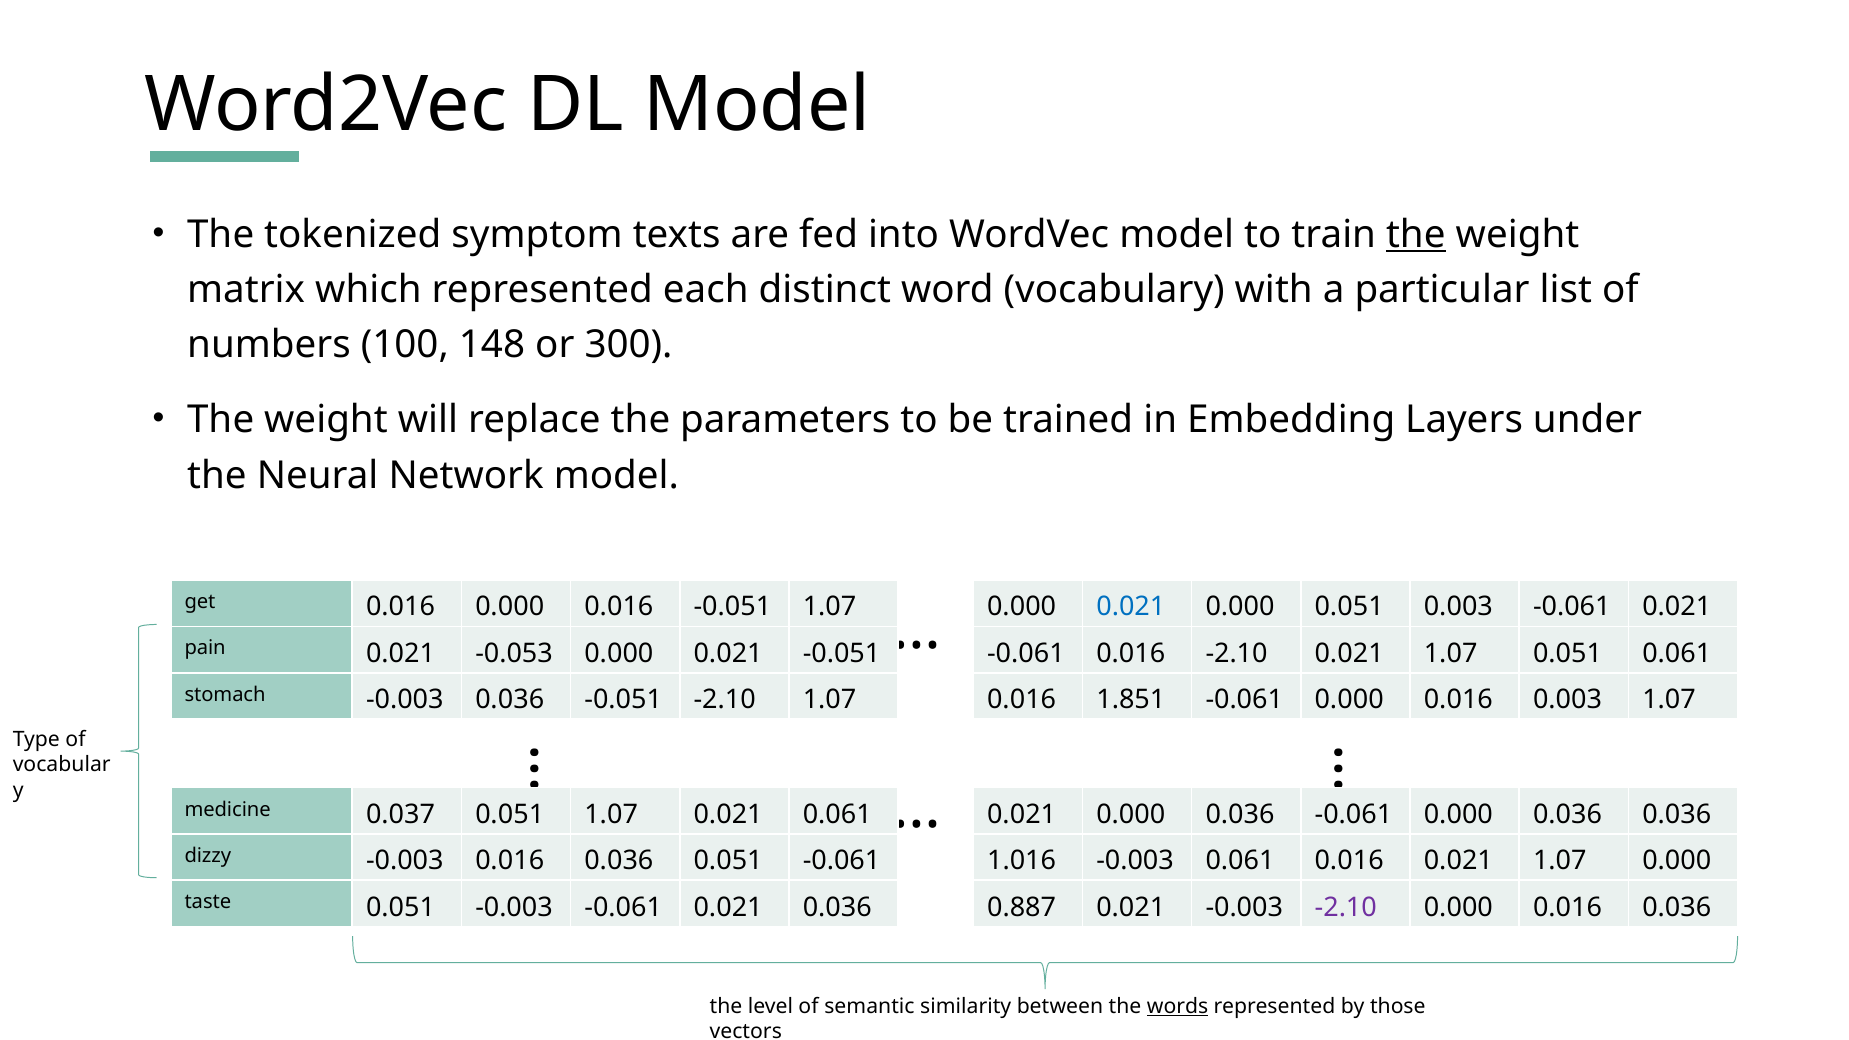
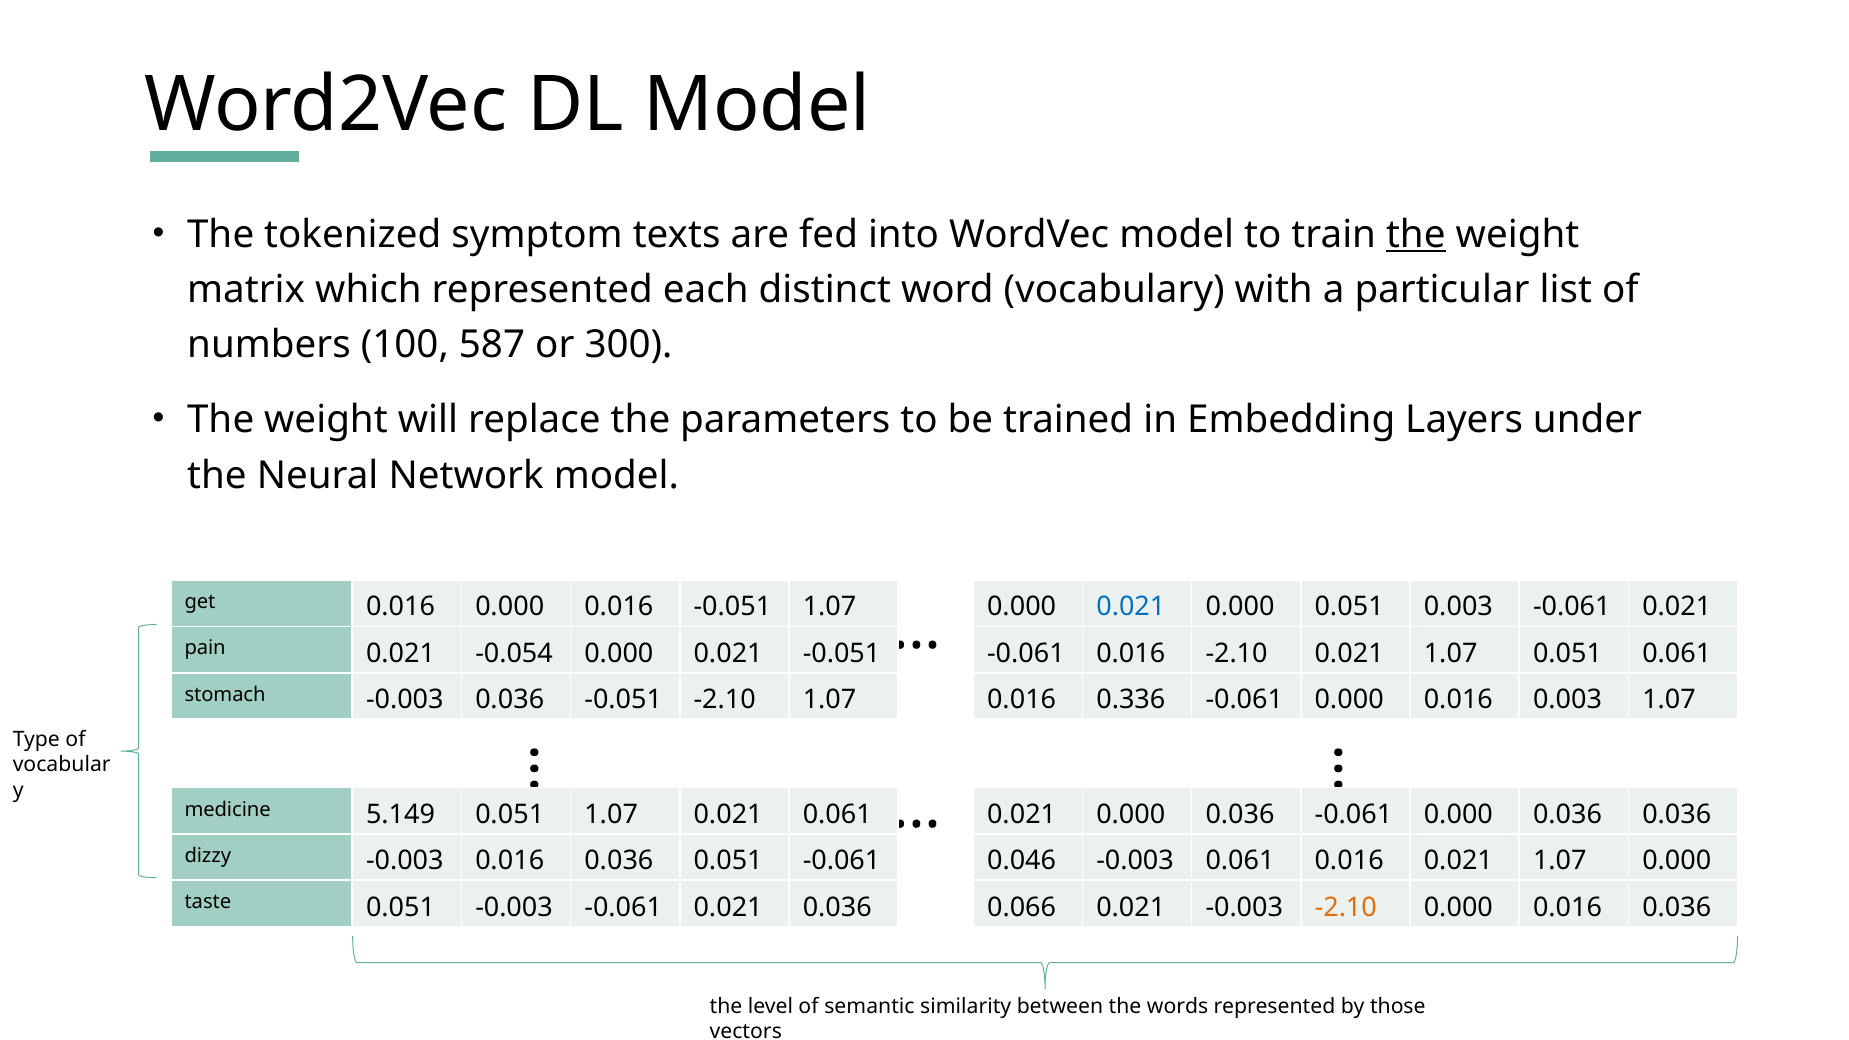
148: 148 -> 587 (492, 345)
-0.053: -0.053 -> -0.054 (514, 653)
1.851: 1.851 -> 0.336 (1131, 700)
0.037: 0.037 -> 5.149 (401, 815)
1.016: 1.016 -> 0.046 (1022, 861)
0.887: 0.887 -> 0.066 (1022, 907)
-2.10 colour: purple -> orange (1346, 907)
words underline: present -> none (1178, 1006)
